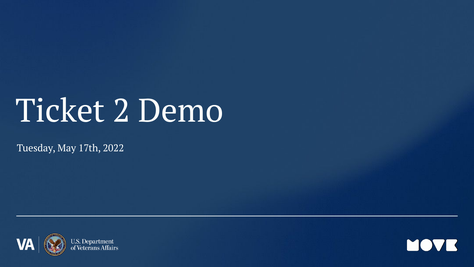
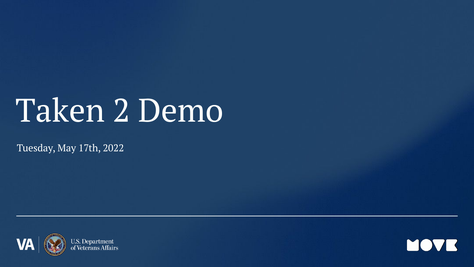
Ticket: Ticket -> Taken (60, 111)
